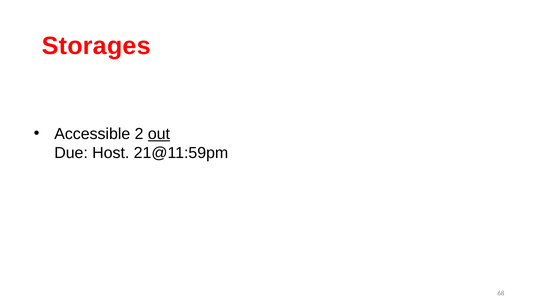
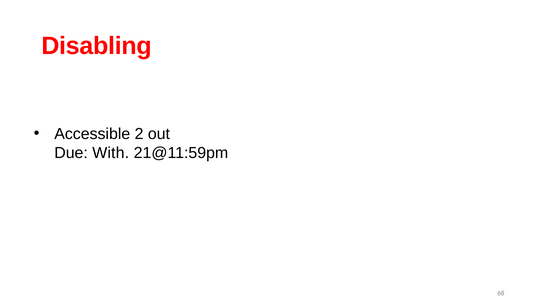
Storages: Storages -> Disabling (97, 46)
out underline: present -> none (159, 134)
Host: Host -> With (111, 153)
